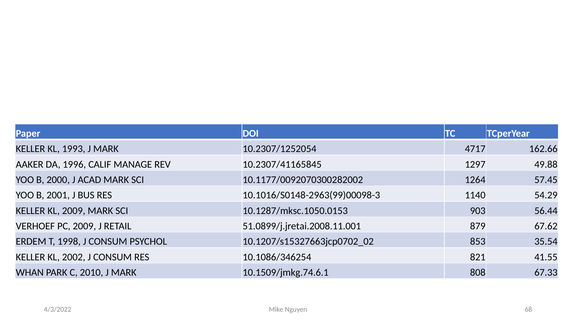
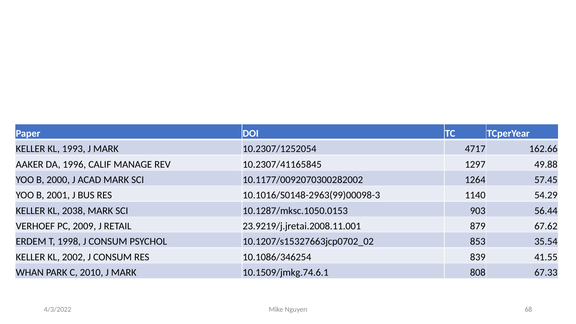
KL 2009: 2009 -> 2038 (74, 211)
51.0899/j.jretai.2008.11.001: 51.0899/j.jretai.2008.11.001 -> 23.9219/j.jretai.2008.11.001 (302, 226)
821: 821 -> 839 (478, 257)
